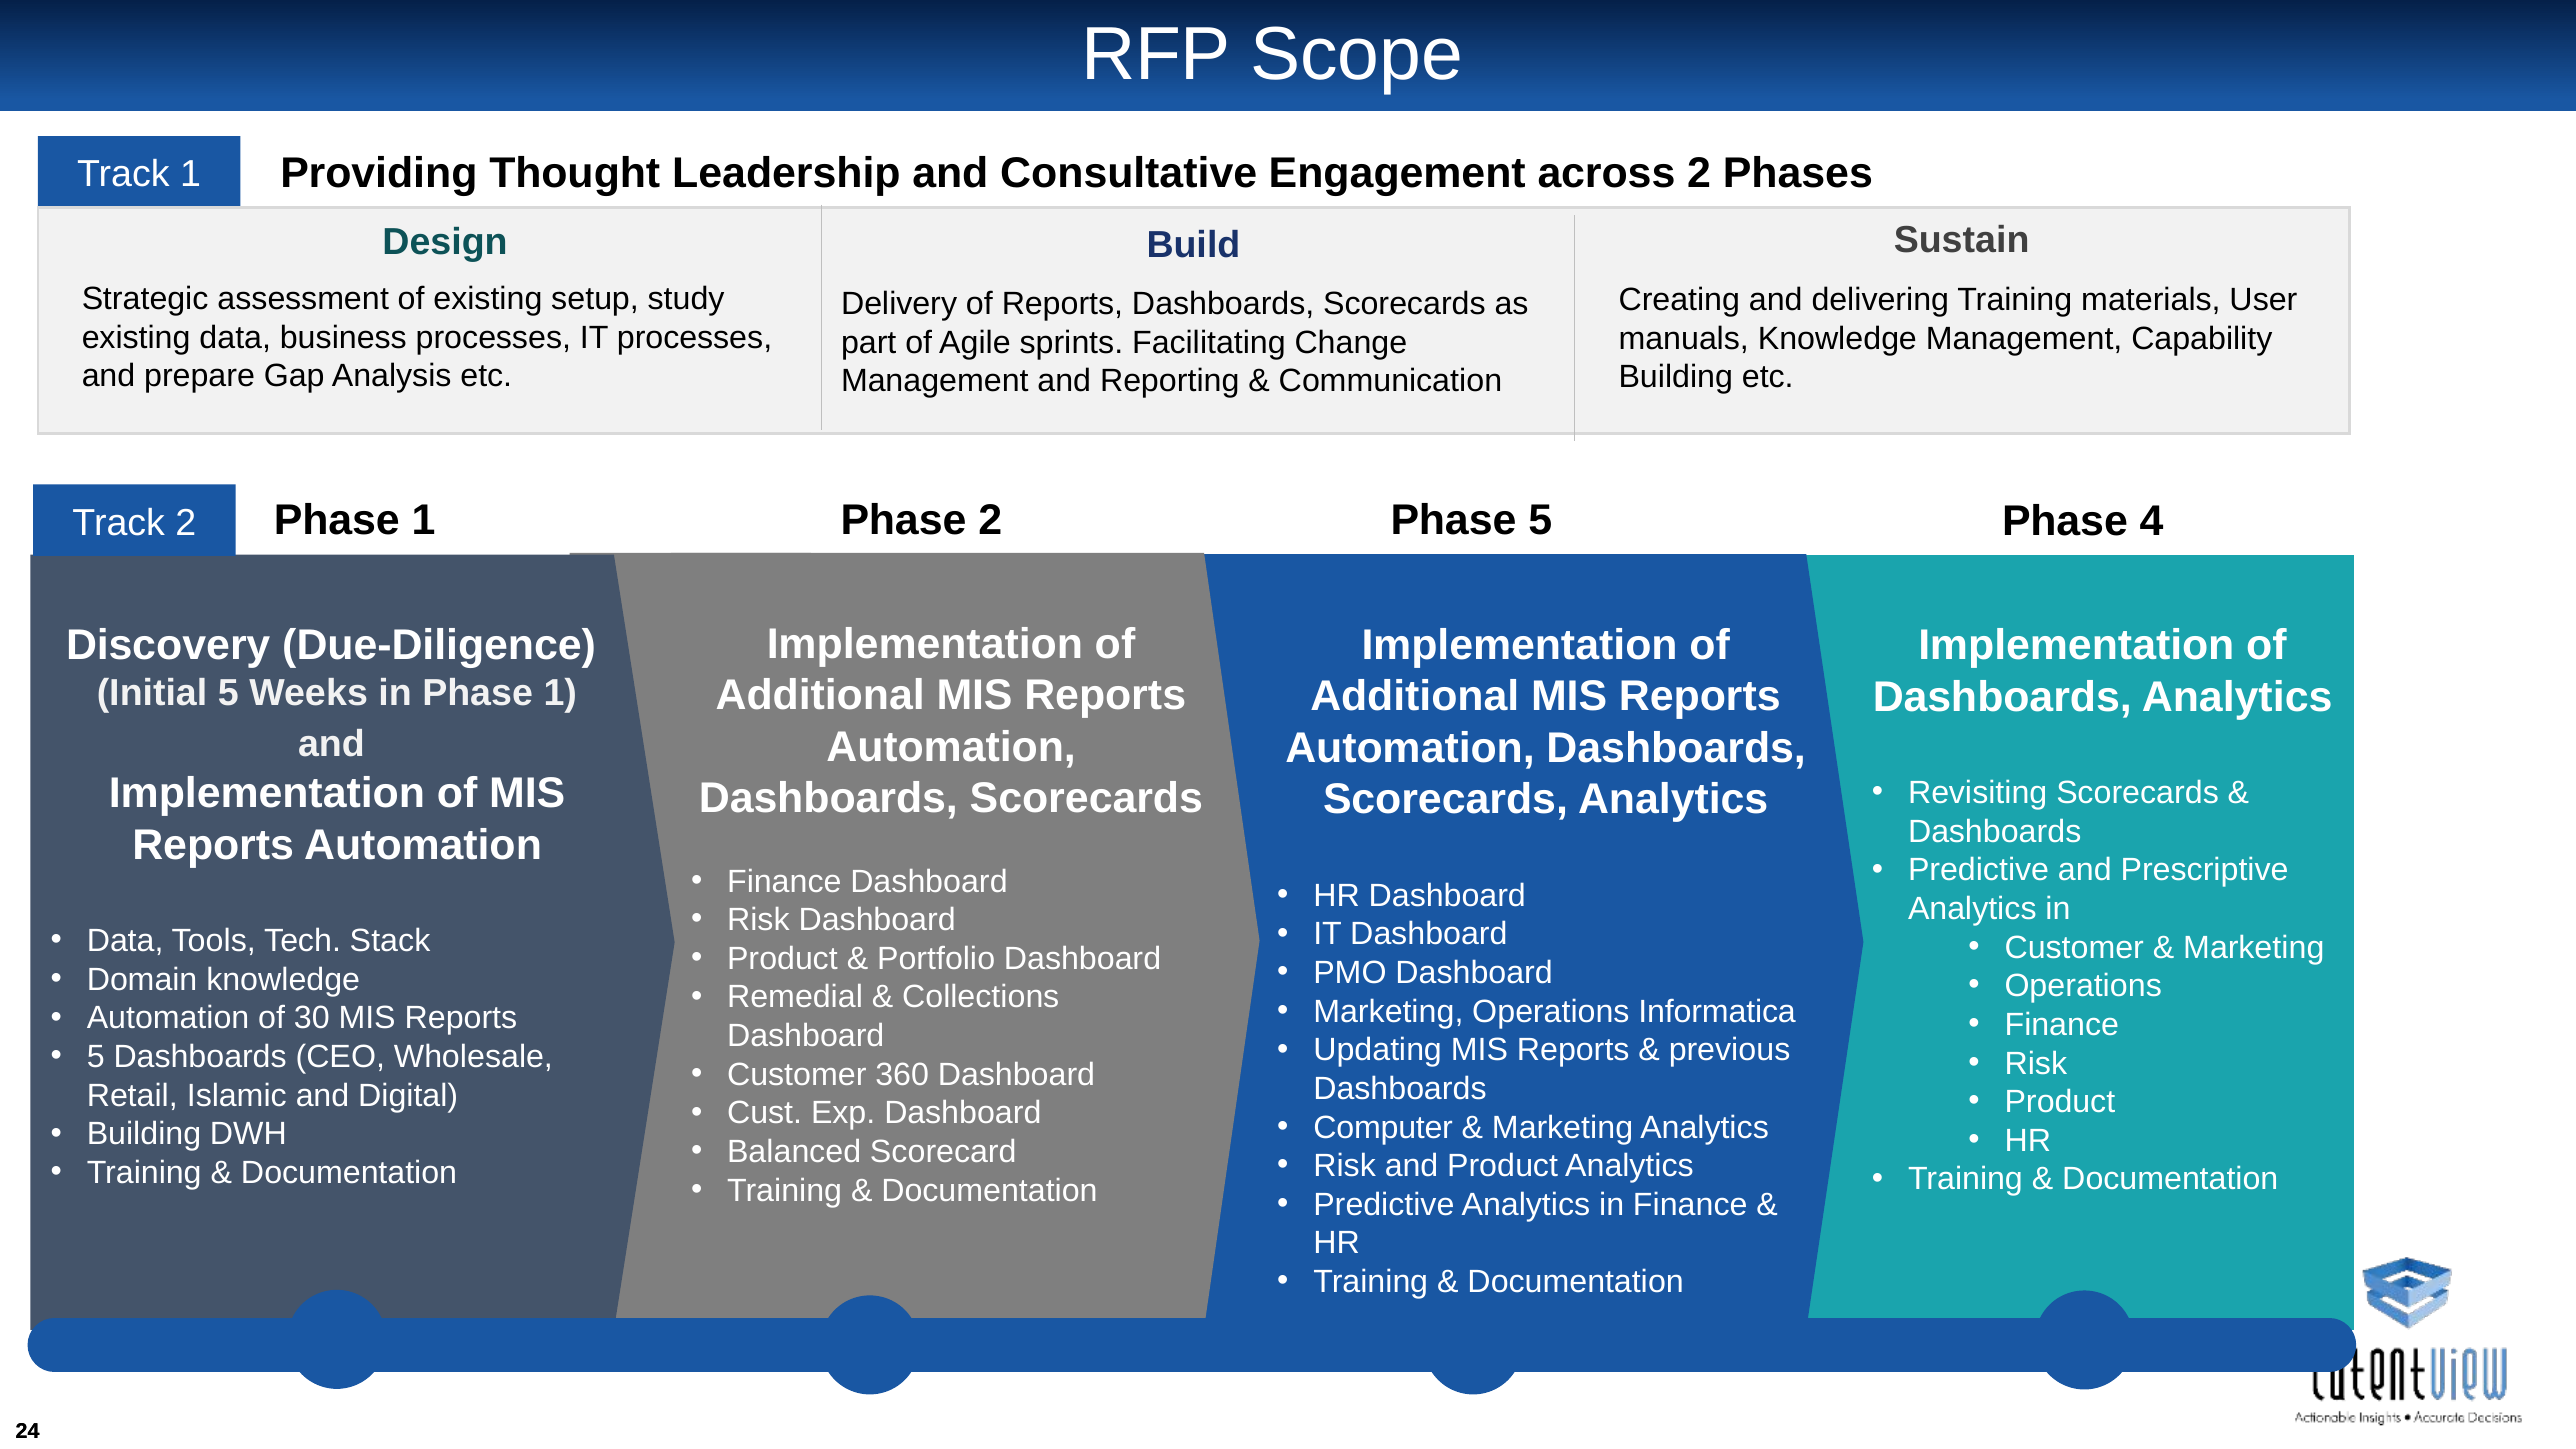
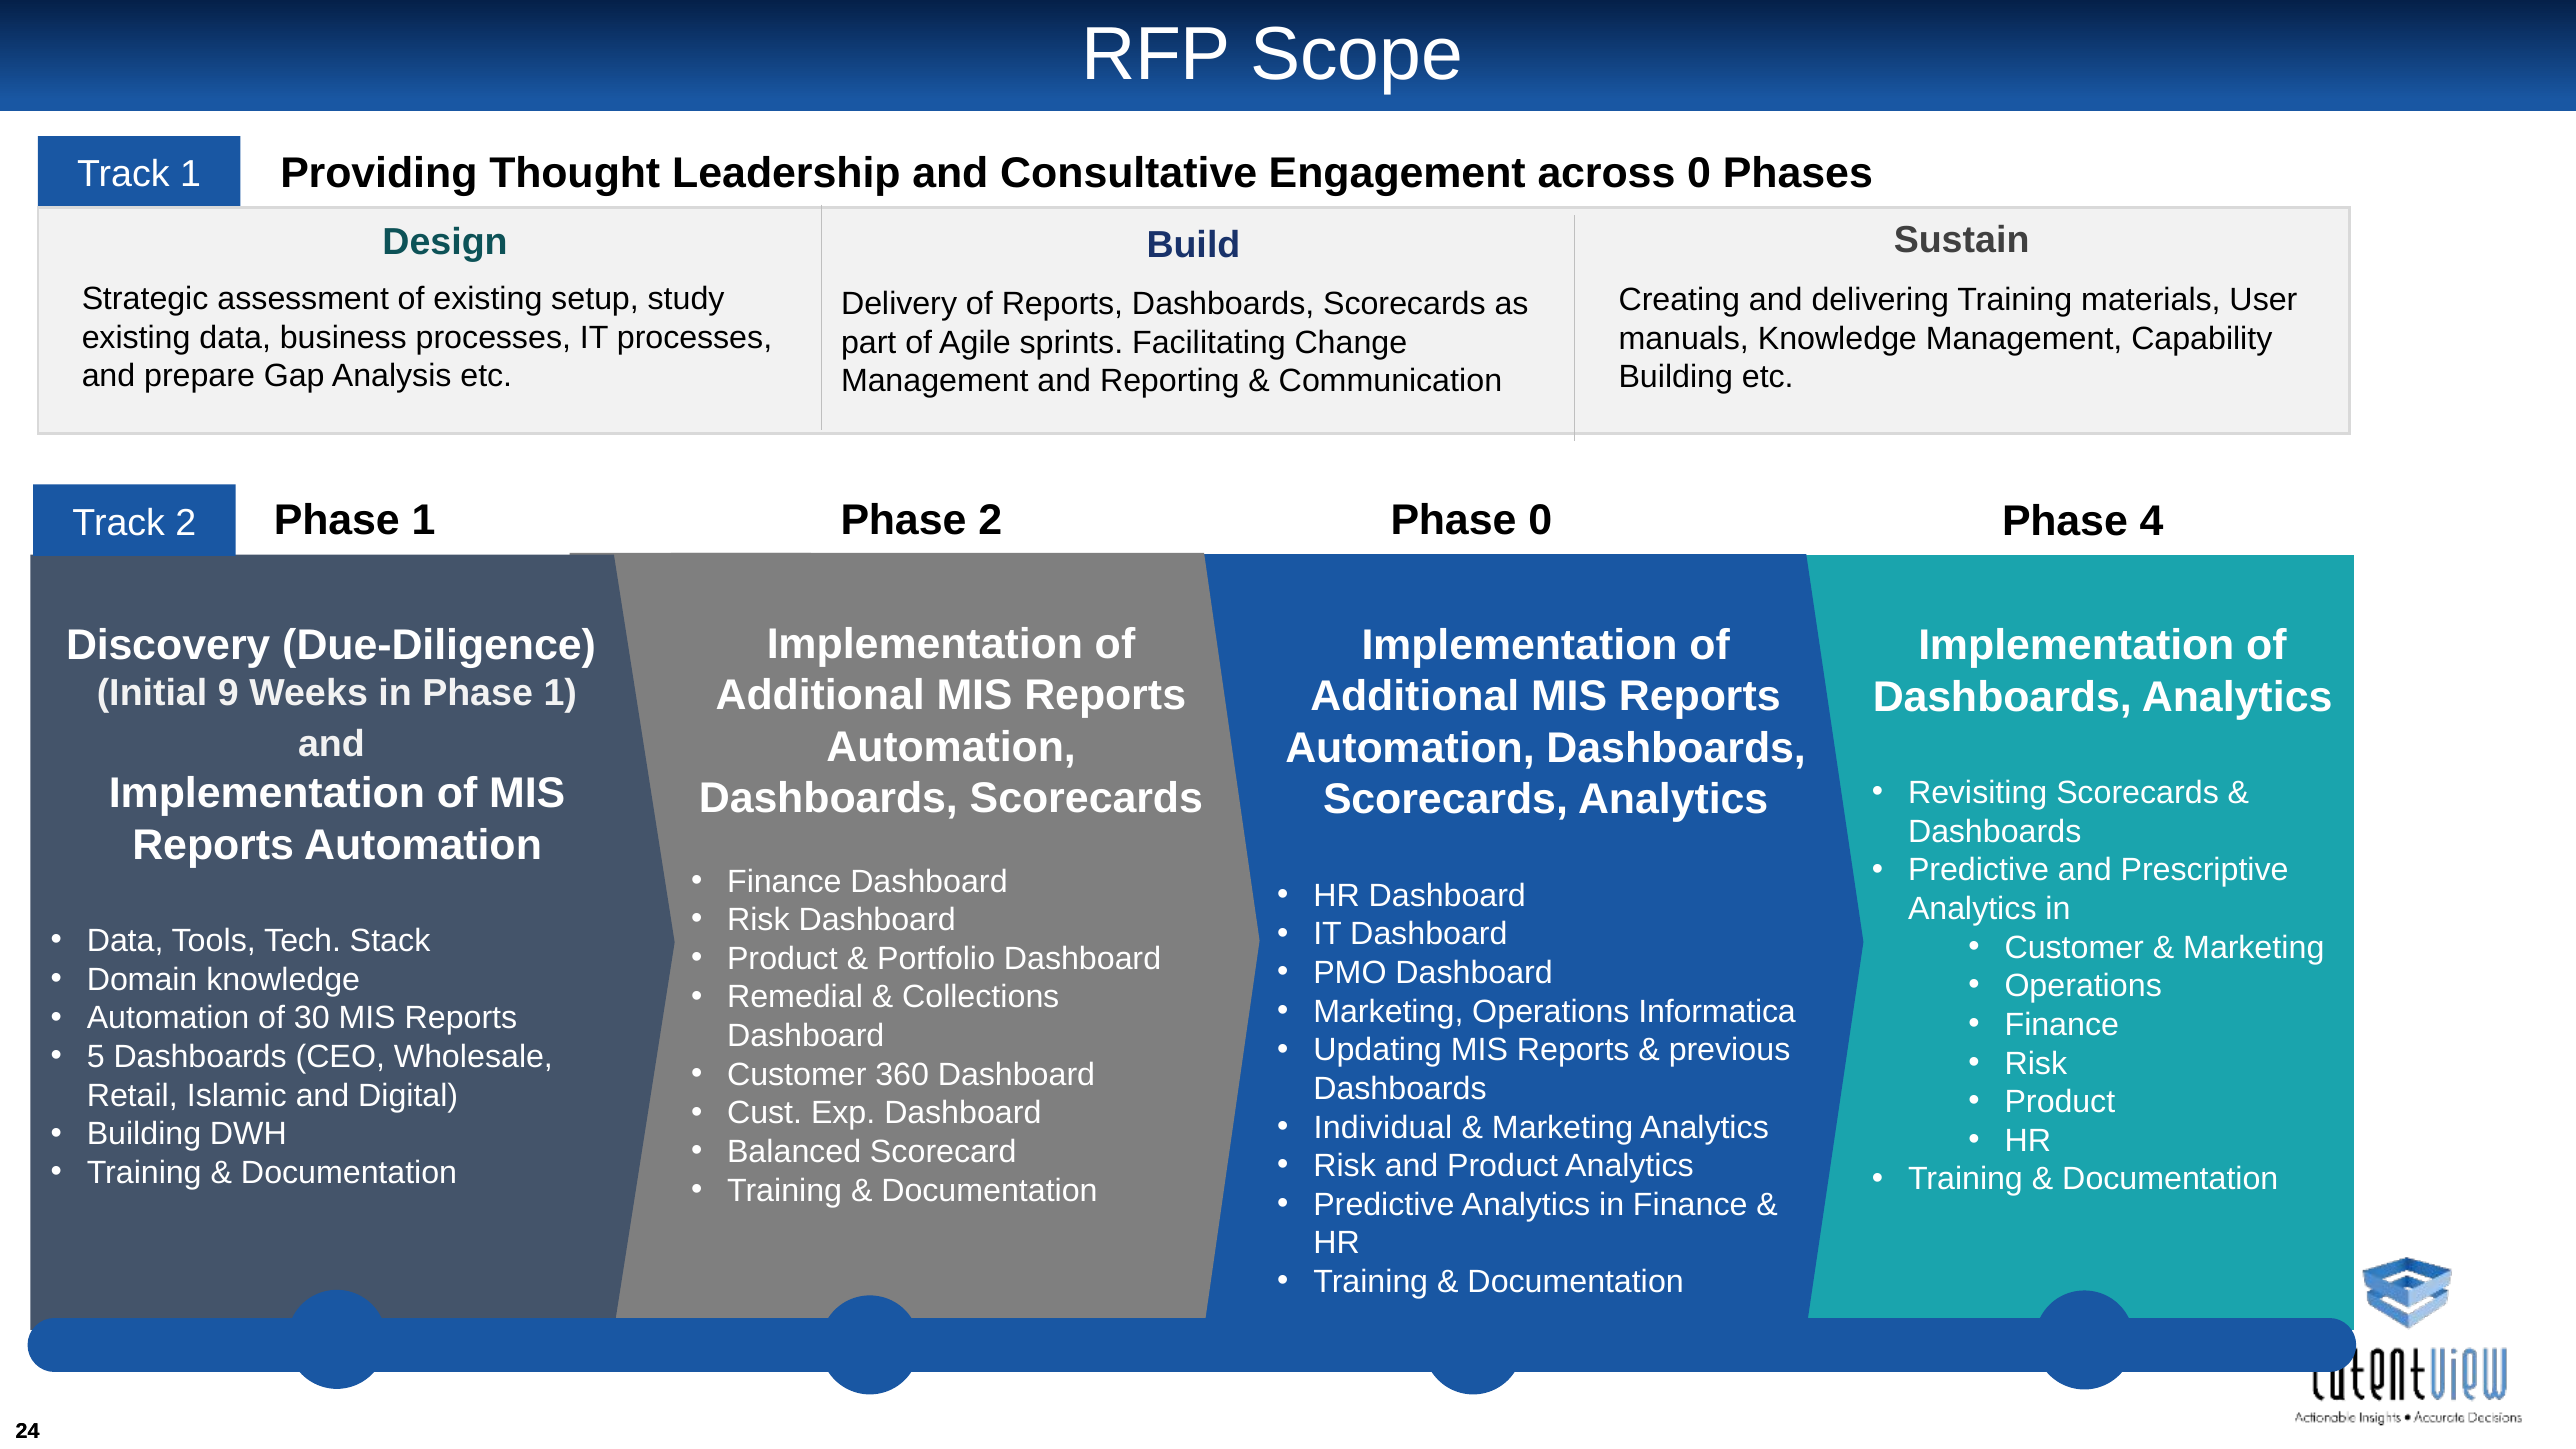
across 2: 2 -> 0 (1699, 173)
Phase 5: 5 -> 0 (1540, 521)
Initial 5: 5 -> 9 (228, 694)
Computer: Computer -> Individual (1383, 1127)
